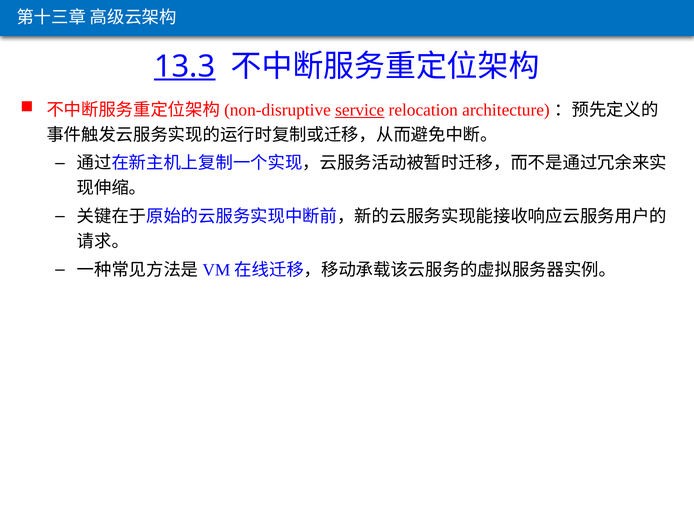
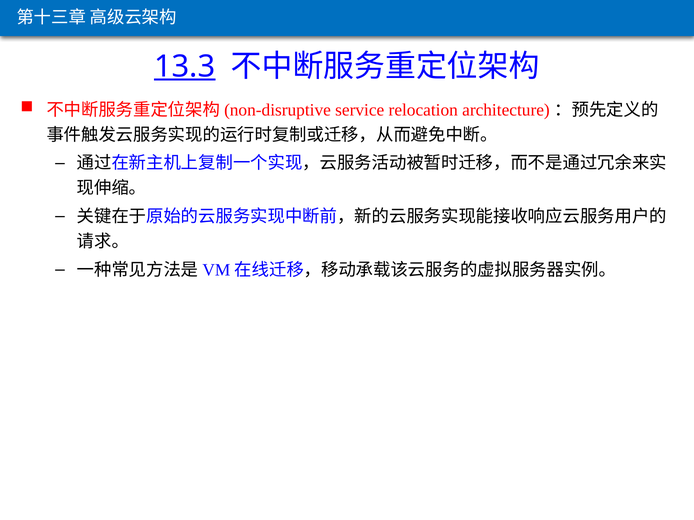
service underline: present -> none (360, 110)
